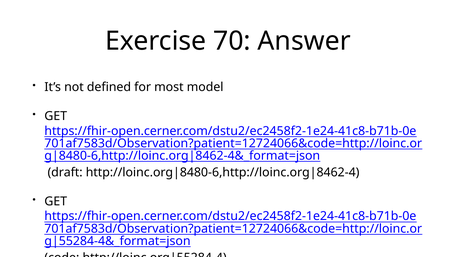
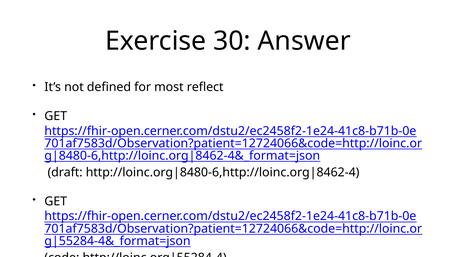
70: 70 -> 30 (232, 41)
model: model -> reflect (205, 87)
